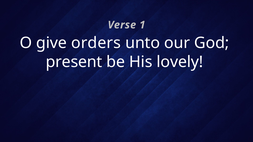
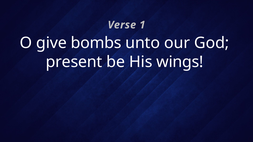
orders: orders -> bombs (96, 43)
lovely: lovely -> wings (180, 62)
